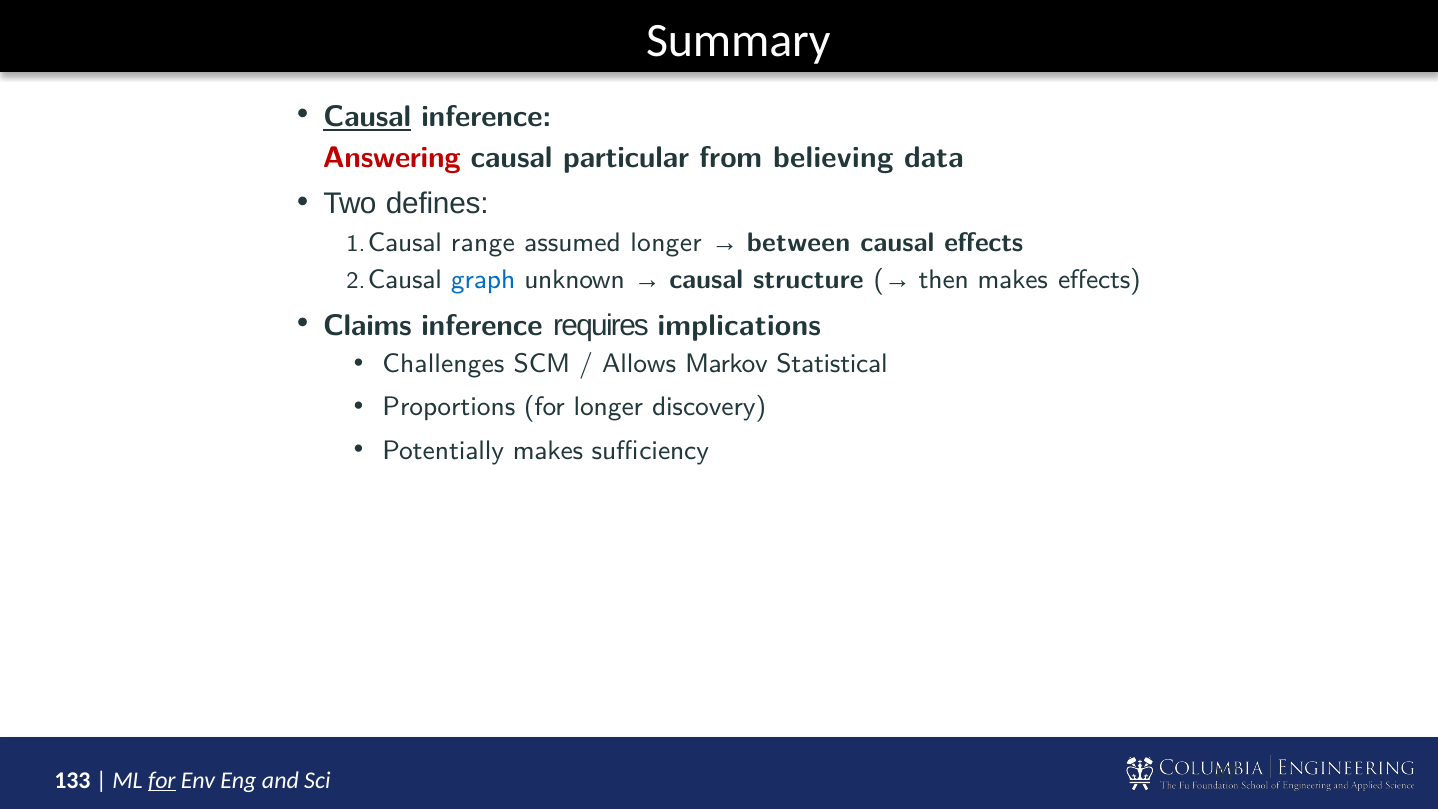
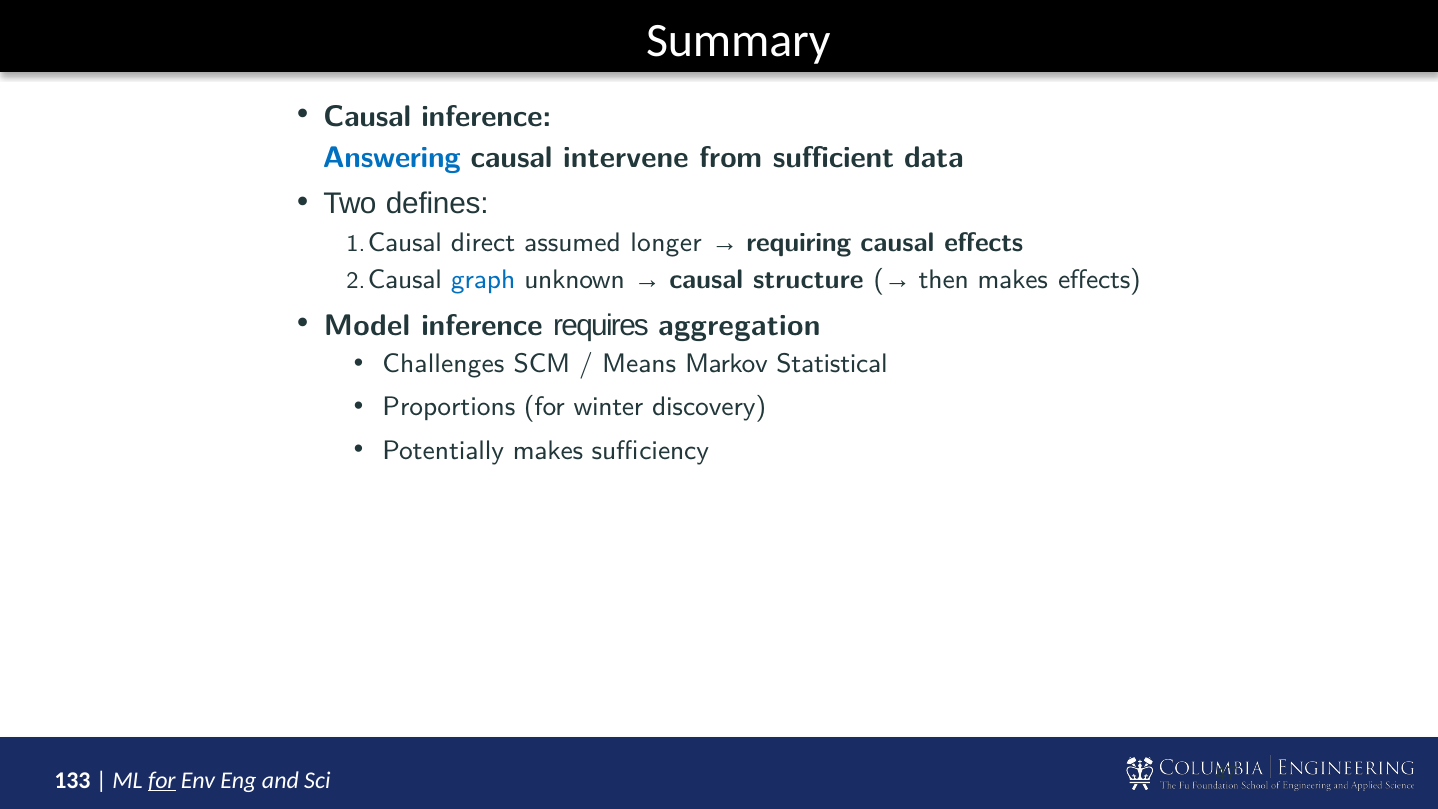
Causal underline: present -> none (367, 117)
Answering colour: red -> blue (392, 158)
particular: particular -> intervene (626, 158)
believing: believing -> sufficient (834, 158)
range: range -> direct (483, 242)
between: between -> requiring (799, 242)
Claims: Claims -> Model (367, 325)
implications: implications -> aggregation (739, 325)
Allows: Allows -> Means (639, 364)
for longer: longer -> winter (608, 407)
